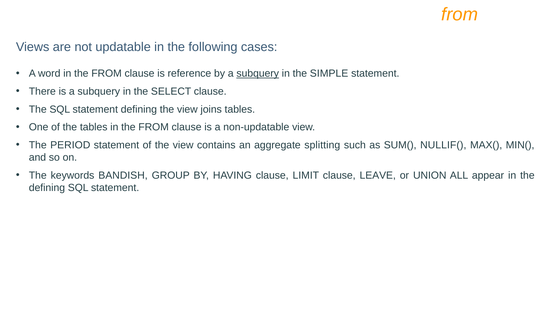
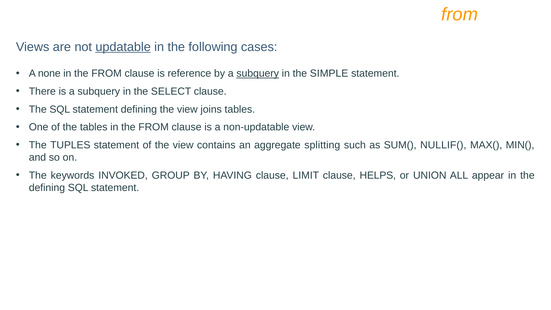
updatable underline: none -> present (123, 47)
word: word -> none (49, 73)
PERIOD: PERIOD -> TUPLES (70, 145)
BANDISH: BANDISH -> INVOKED (123, 175)
LEAVE: LEAVE -> HELPS (378, 175)
